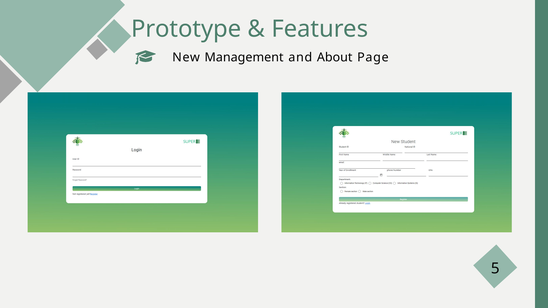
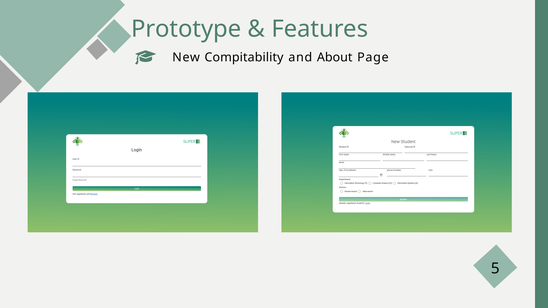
Management: Management -> Compitability (244, 57)
